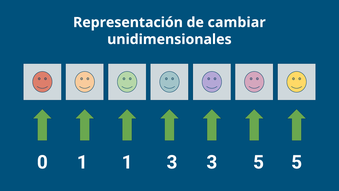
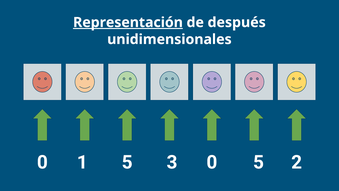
Representación underline: none -> present (128, 22)
cambiar: cambiar -> después (237, 22)
1 1: 1 -> 5 (127, 162)
3 3: 3 -> 0 (212, 162)
5 5: 5 -> 2 (297, 162)
